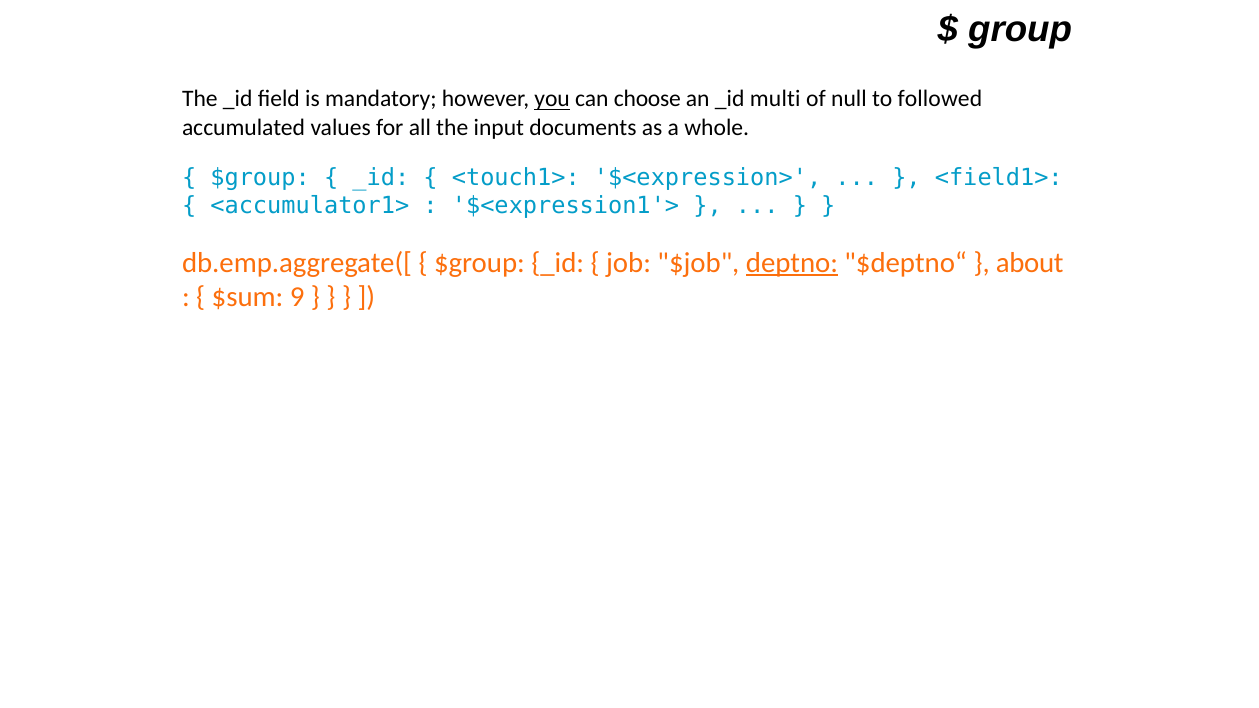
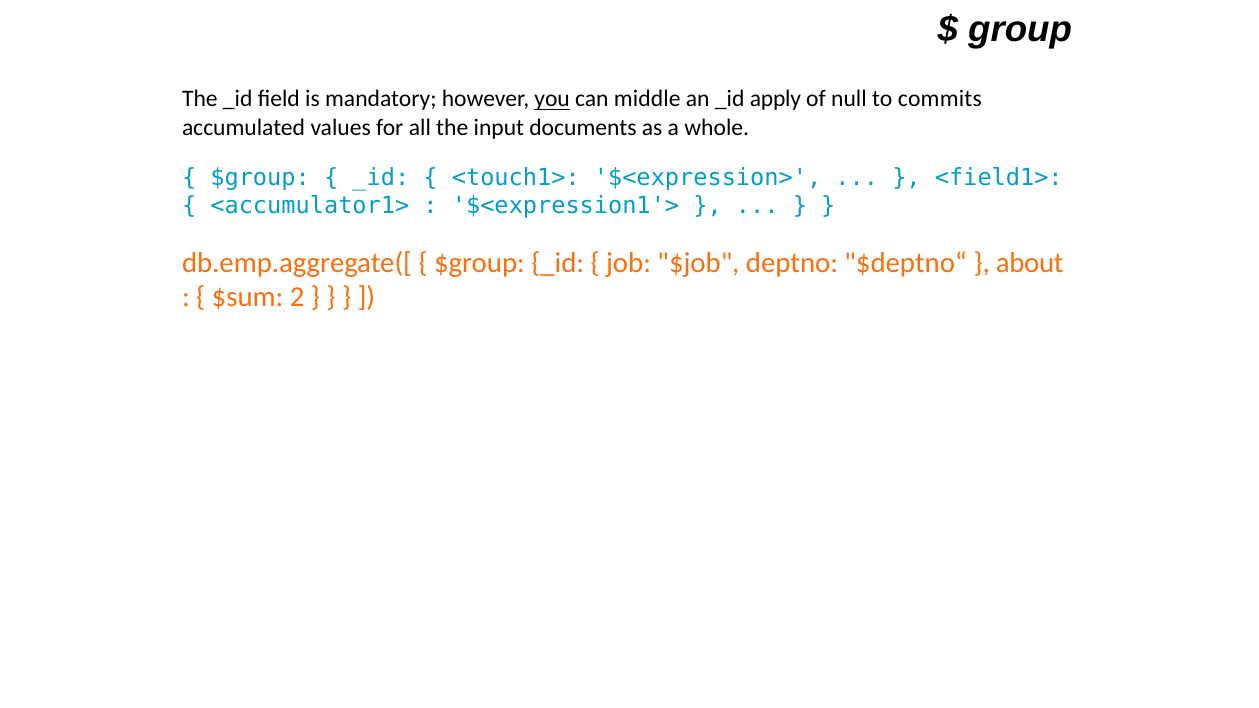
choose: choose -> middle (647, 99)
multi: multi -> apply (775, 99)
followed: followed -> commits (940, 99)
deptno underline: present -> none (792, 263)
9: 9 -> 2 (297, 297)
